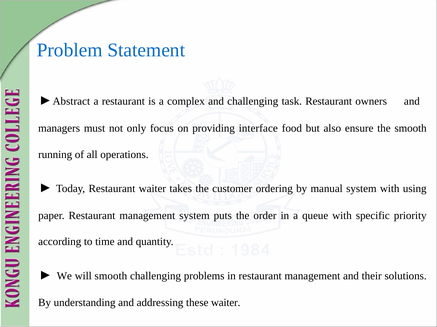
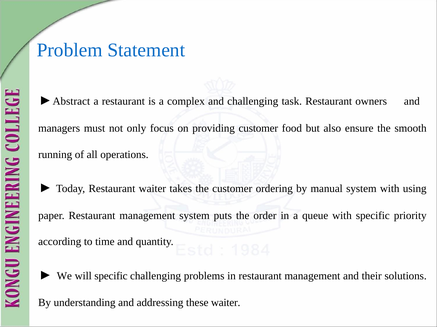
providing interface: interface -> customer (258, 129)
will smooth: smooth -> specific (111, 276)
